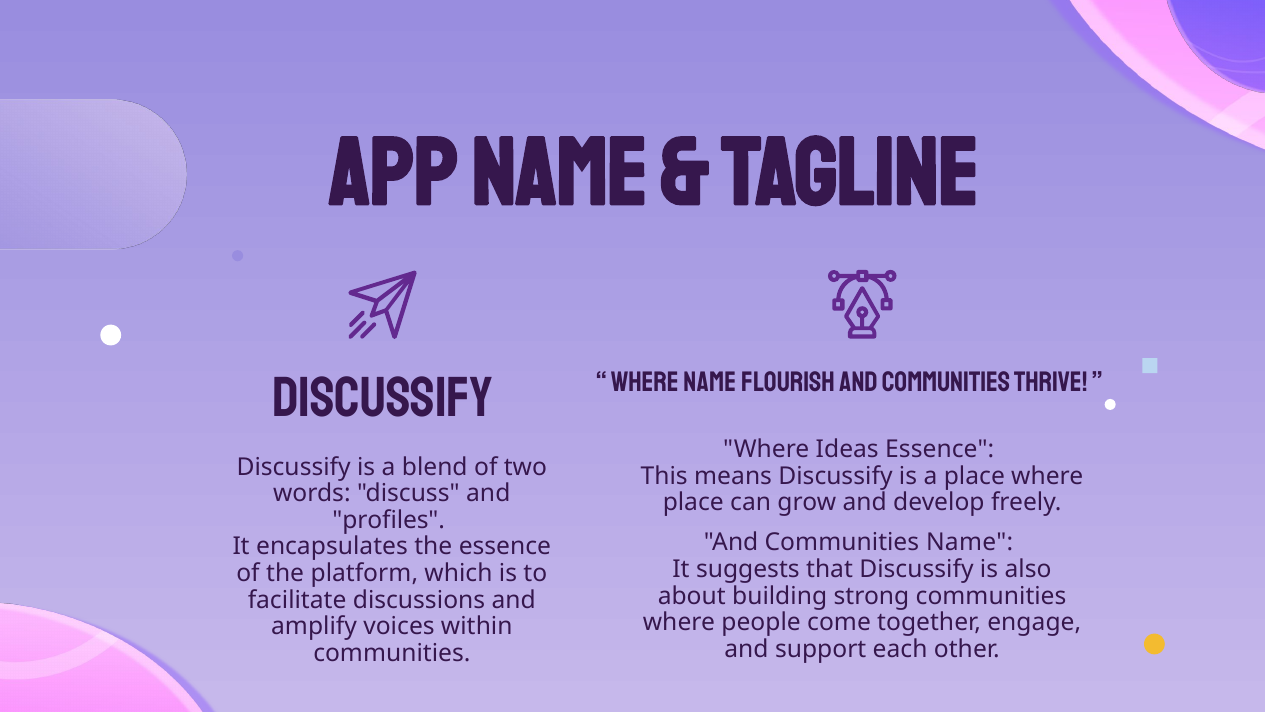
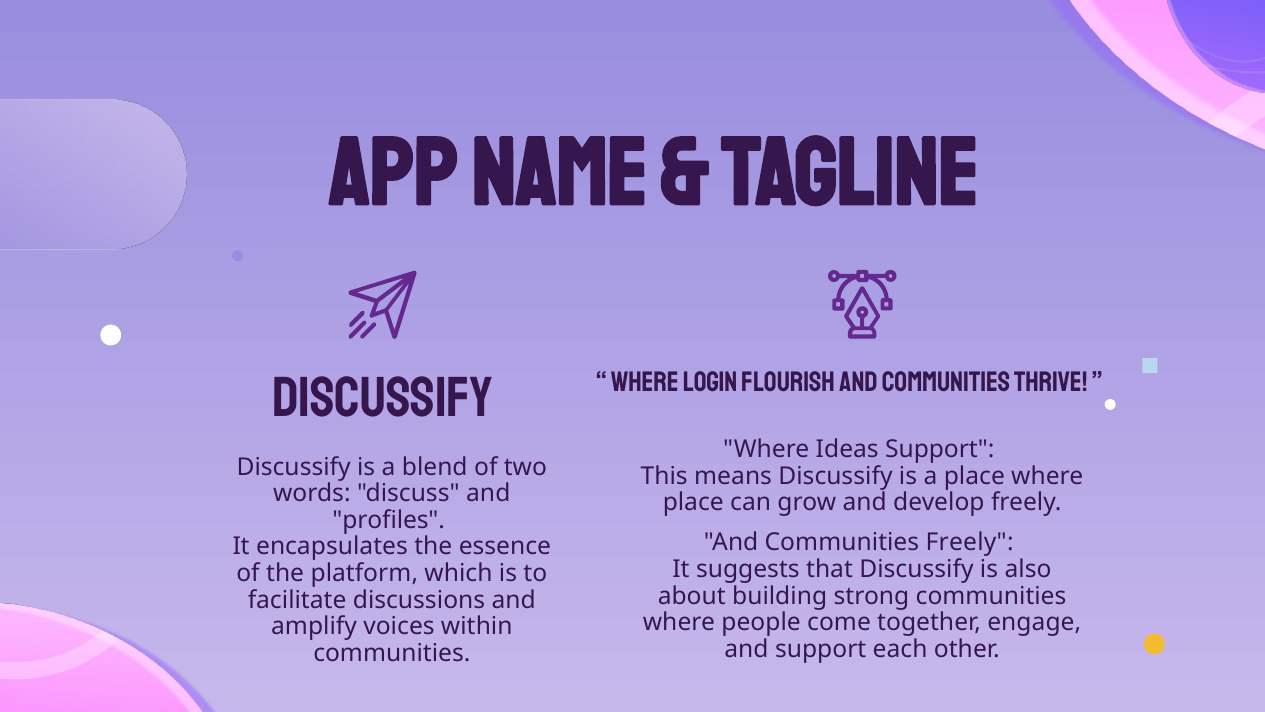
Where Name: Name -> Login (710, 382)
Ideas Essence: Essence -> Support (940, 449)
Communities Name: Name -> Freely (970, 542)
